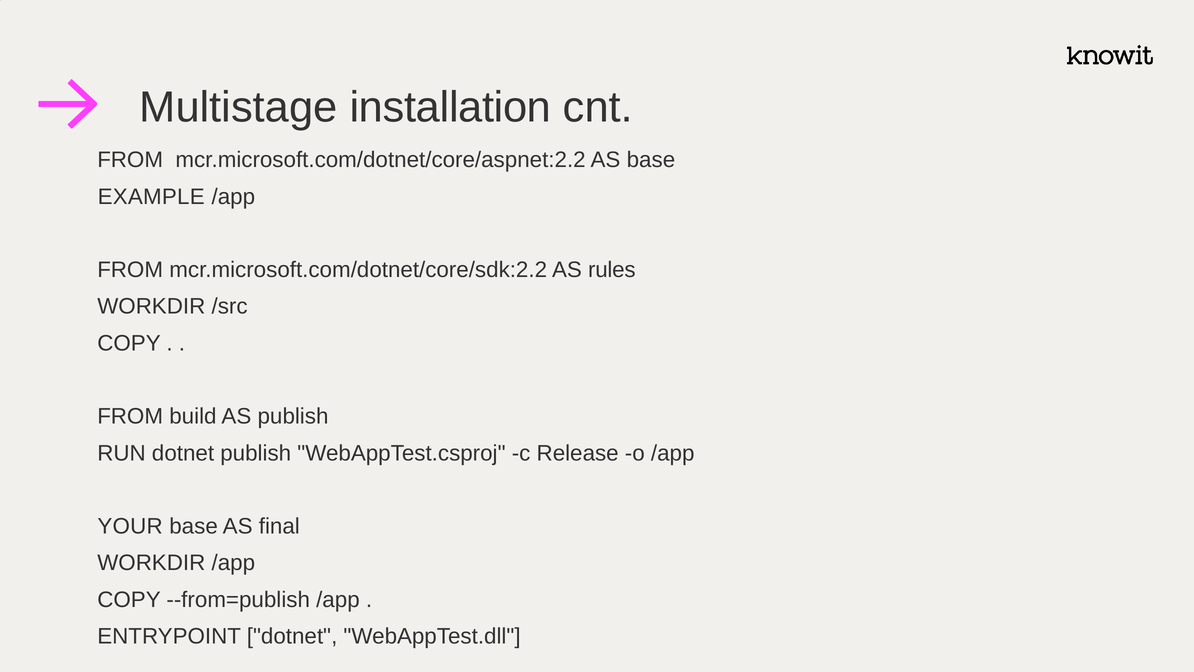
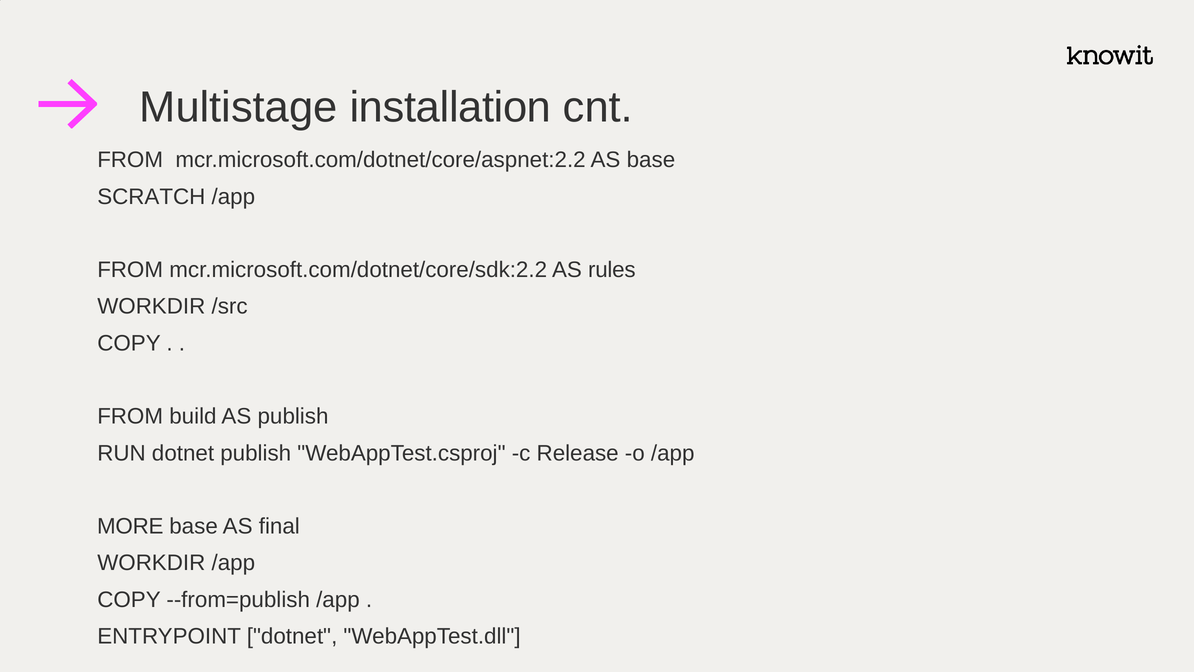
EXAMPLE: EXAMPLE -> SCRATCH (151, 197)
YOUR: YOUR -> MORE (130, 526)
